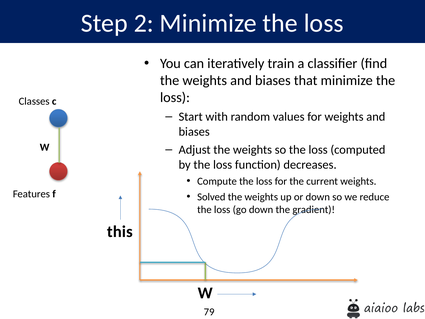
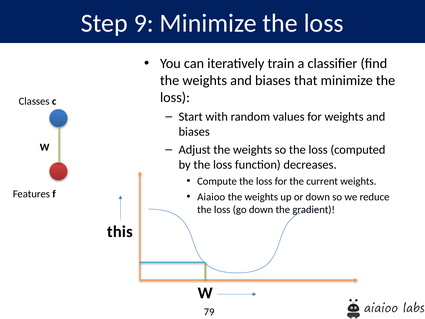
2: 2 -> 9 (144, 23)
Solved: Solved -> Aiaioo (211, 197)
